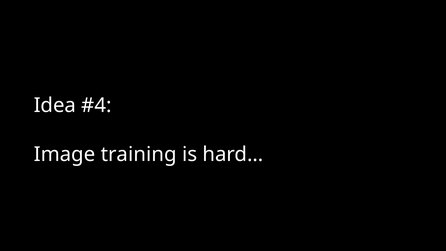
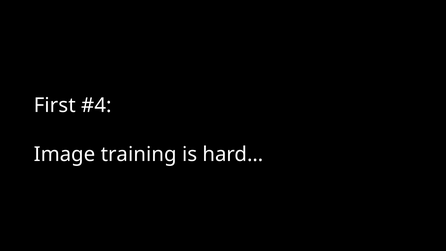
Idea: Idea -> First (55, 105)
